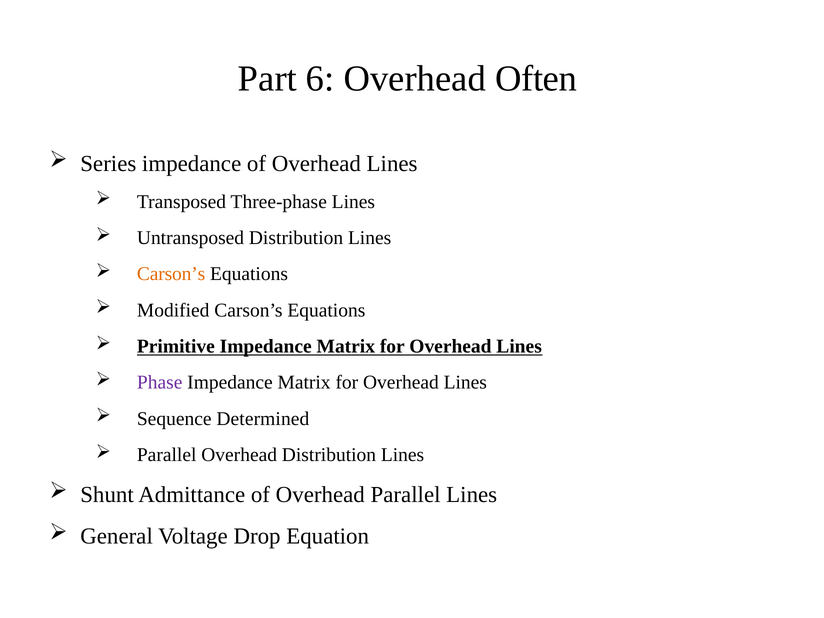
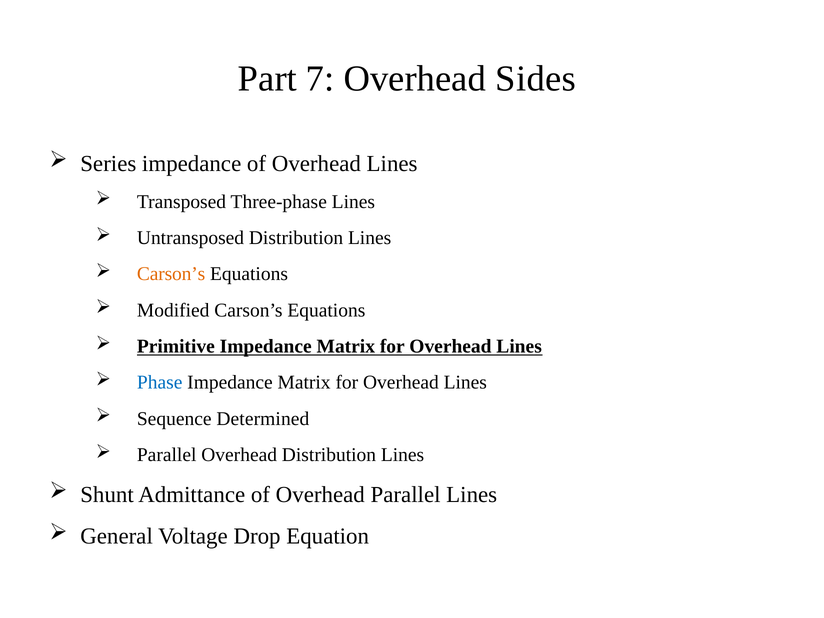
6: 6 -> 7 (320, 79)
Often: Often -> Sides (536, 79)
Phase colour: purple -> blue (160, 383)
